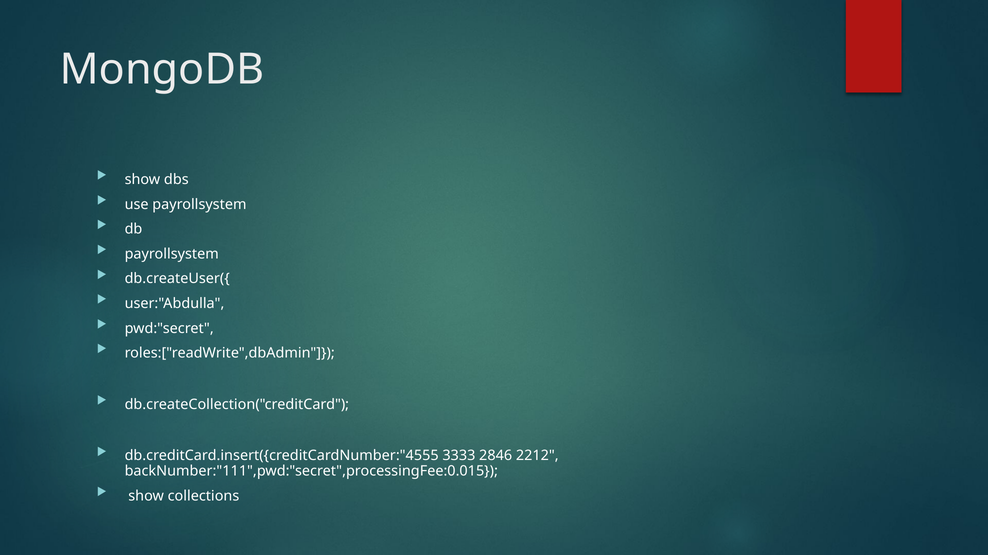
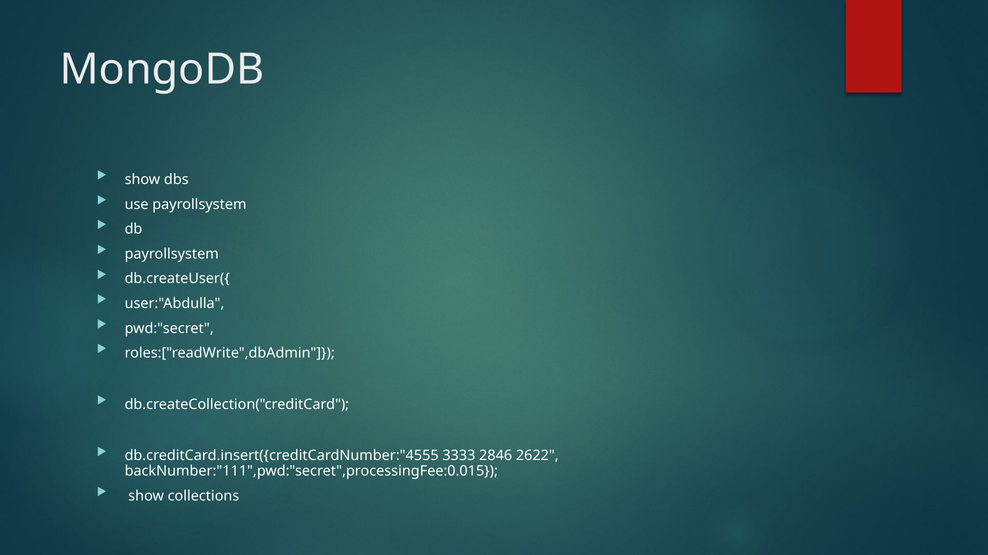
2212: 2212 -> 2622 (537, 456)
